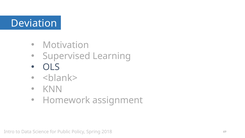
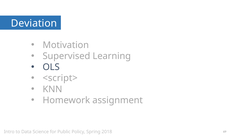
<blank>: <blank> -> <script> (60, 78)
